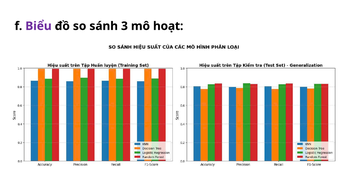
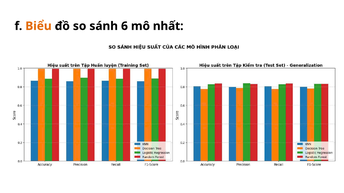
Biểu colour: purple -> orange (38, 26)
3: 3 -> 6 (124, 26)
hoạt: hoạt -> nhất (168, 26)
